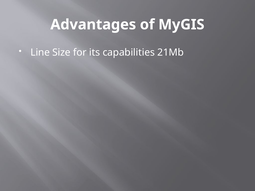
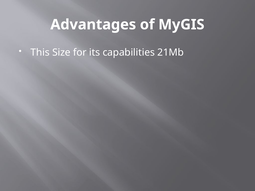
Line: Line -> This (40, 53)
